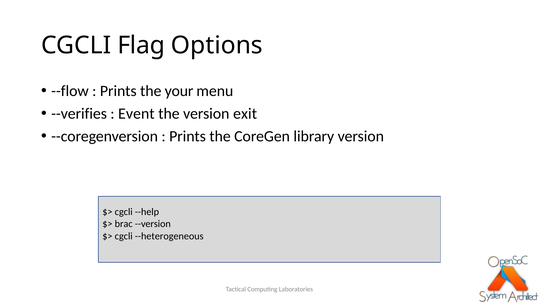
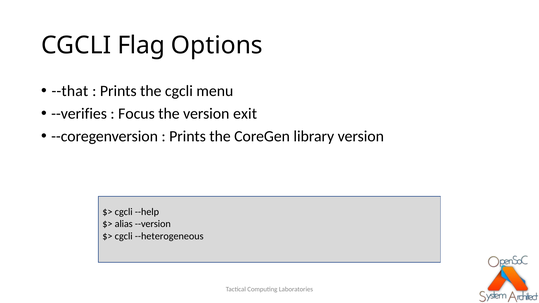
--flow: --flow -> --that (70, 91)
the your: your -> cgcli (179, 91)
Event: Event -> Focus (136, 114)
brac: brac -> alias (124, 224)
